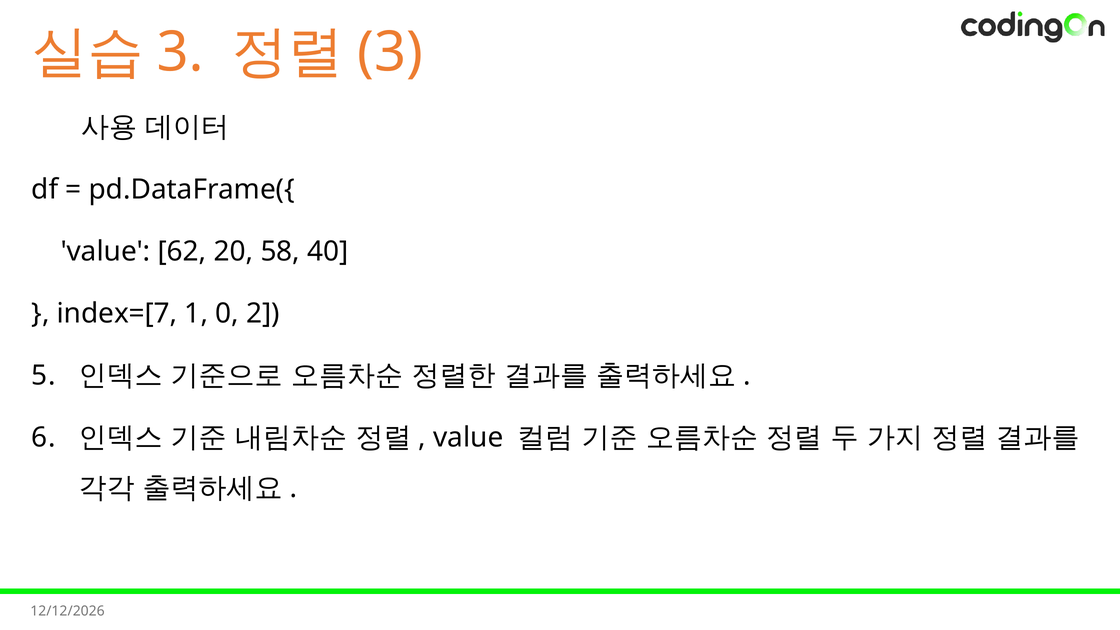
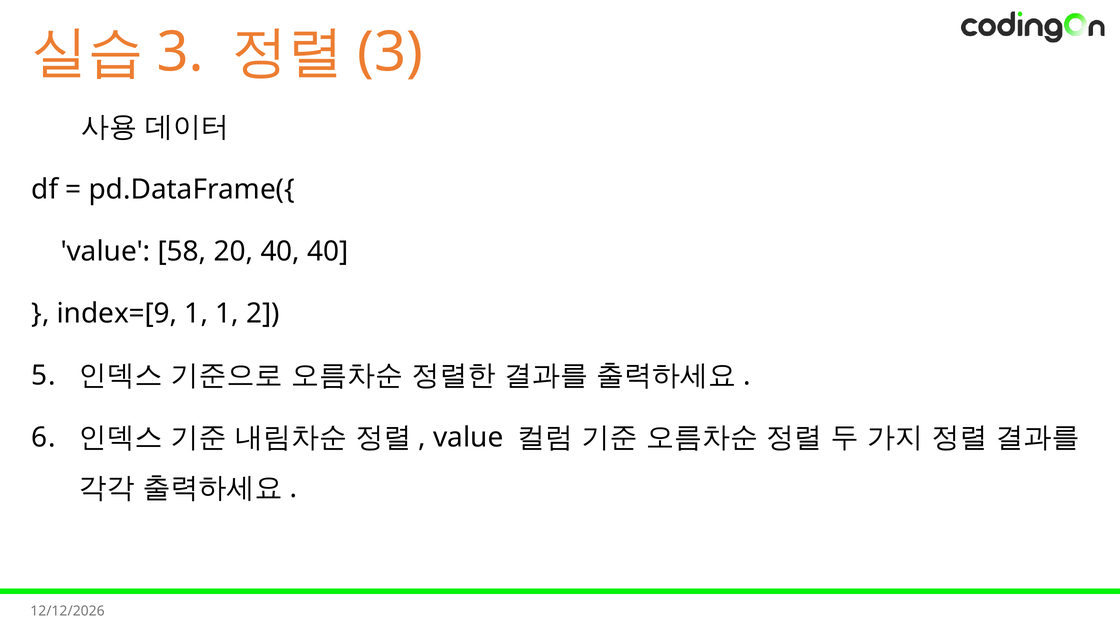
62: 62 -> 58 (182, 251)
20 58: 58 -> 40 (280, 251)
index=[7: index=[7 -> index=[9 (117, 313)
1 0: 0 -> 1 (227, 313)
